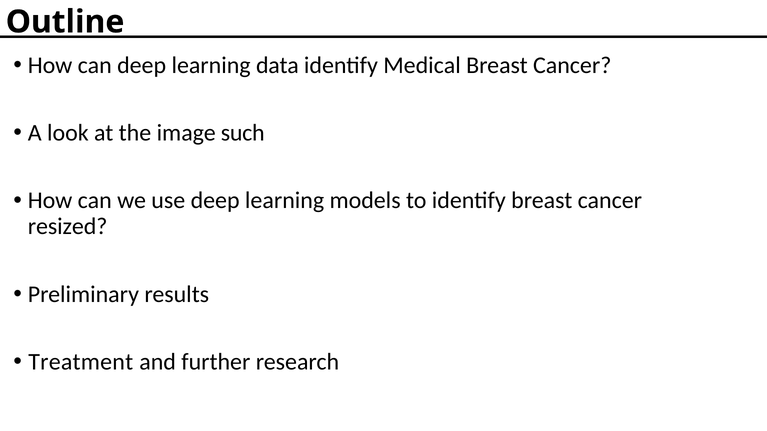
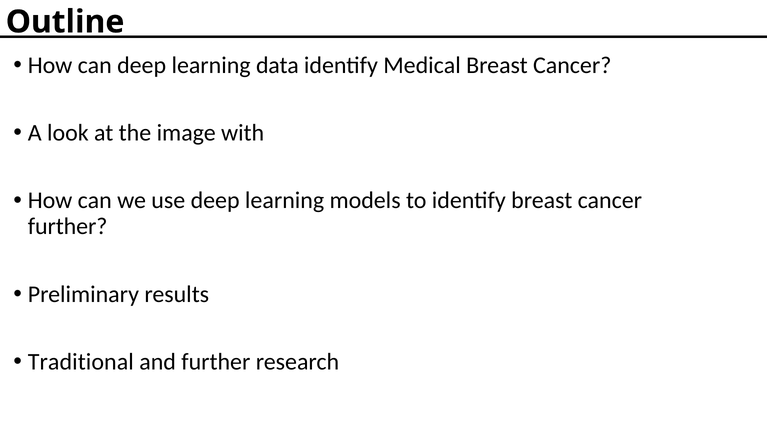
such: such -> with (243, 133)
resized: resized -> further (68, 227)
Treatment: Treatment -> Traditional (81, 362)
